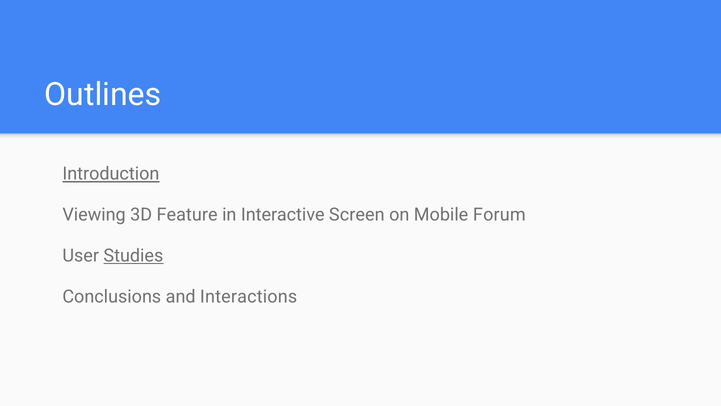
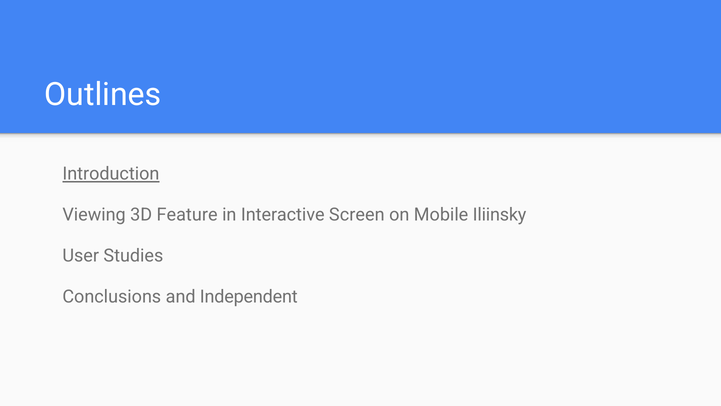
Forum: Forum -> Iliinsky (500, 215)
Studies underline: present -> none (133, 256)
Interactions: Interactions -> Independent (249, 296)
